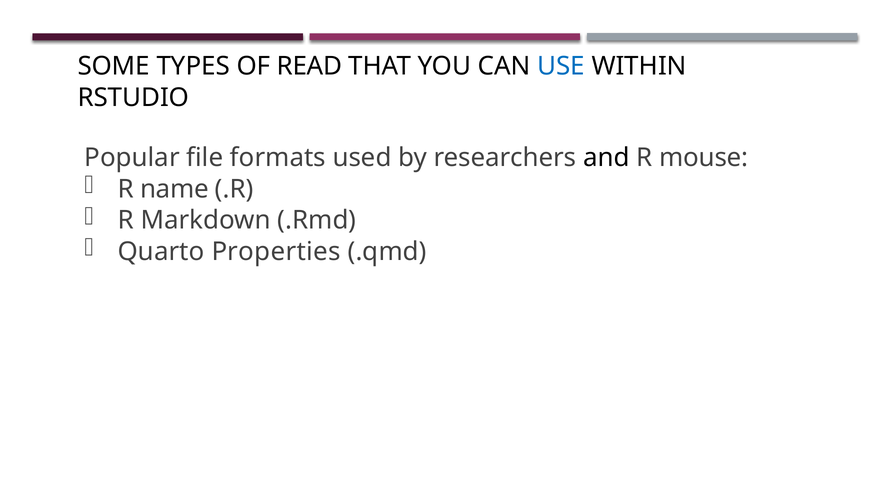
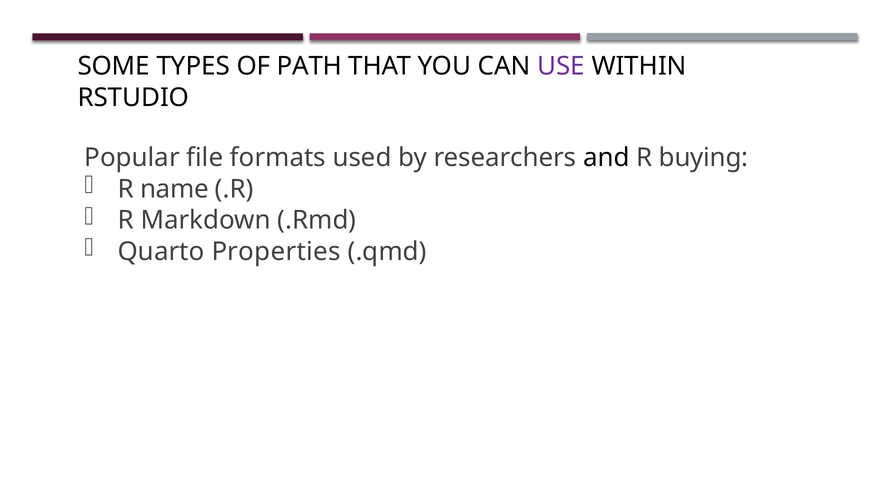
READ: READ -> PATH (309, 66)
USE colour: blue -> purple (561, 66)
mouse: mouse -> buying (704, 158)
